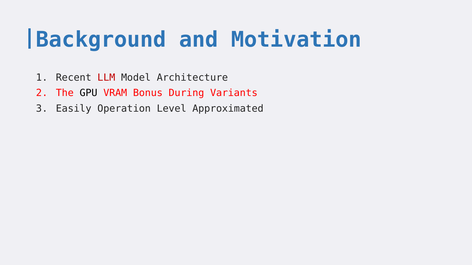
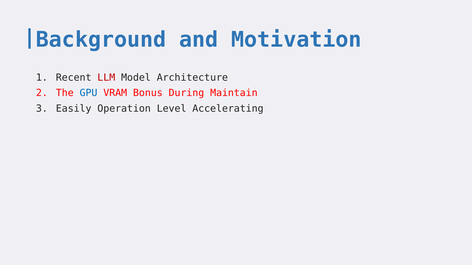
GPU colour: black -> blue (89, 93)
Variants: Variants -> Maintain (234, 93)
Approximated: Approximated -> Accelerating (228, 109)
